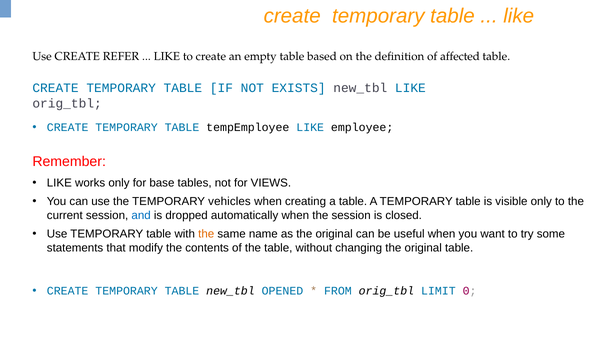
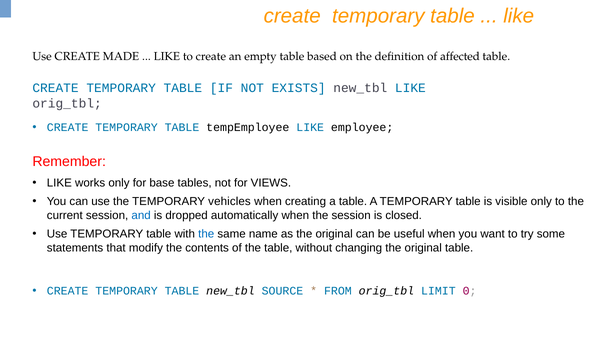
REFER: REFER -> MADE (121, 56)
the colour: orange -> blue (206, 234)
OPENED: OPENED -> SOURCE (282, 291)
